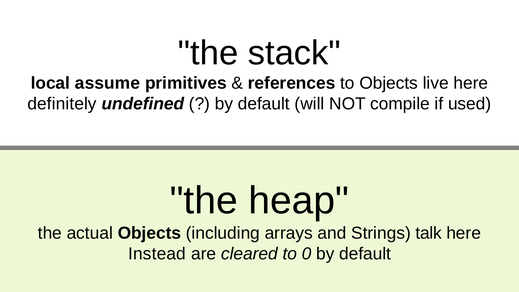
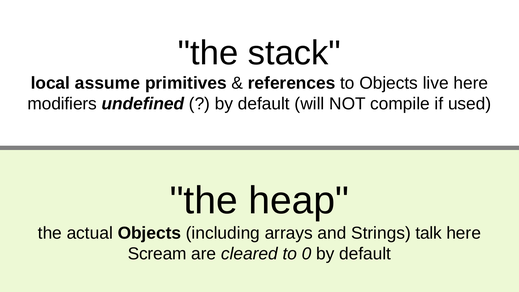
definitely: definitely -> modifiers (62, 104)
Instead: Instead -> Scream (157, 254)
